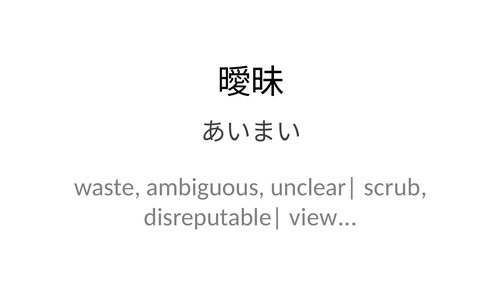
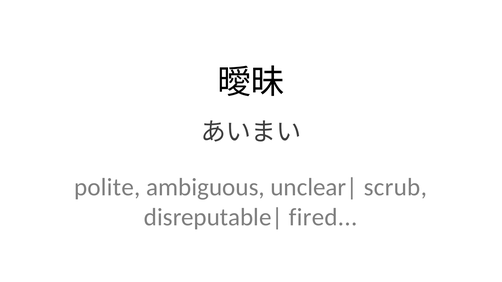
waste: waste -> polite (107, 187)
view: view -> fired (323, 218)
